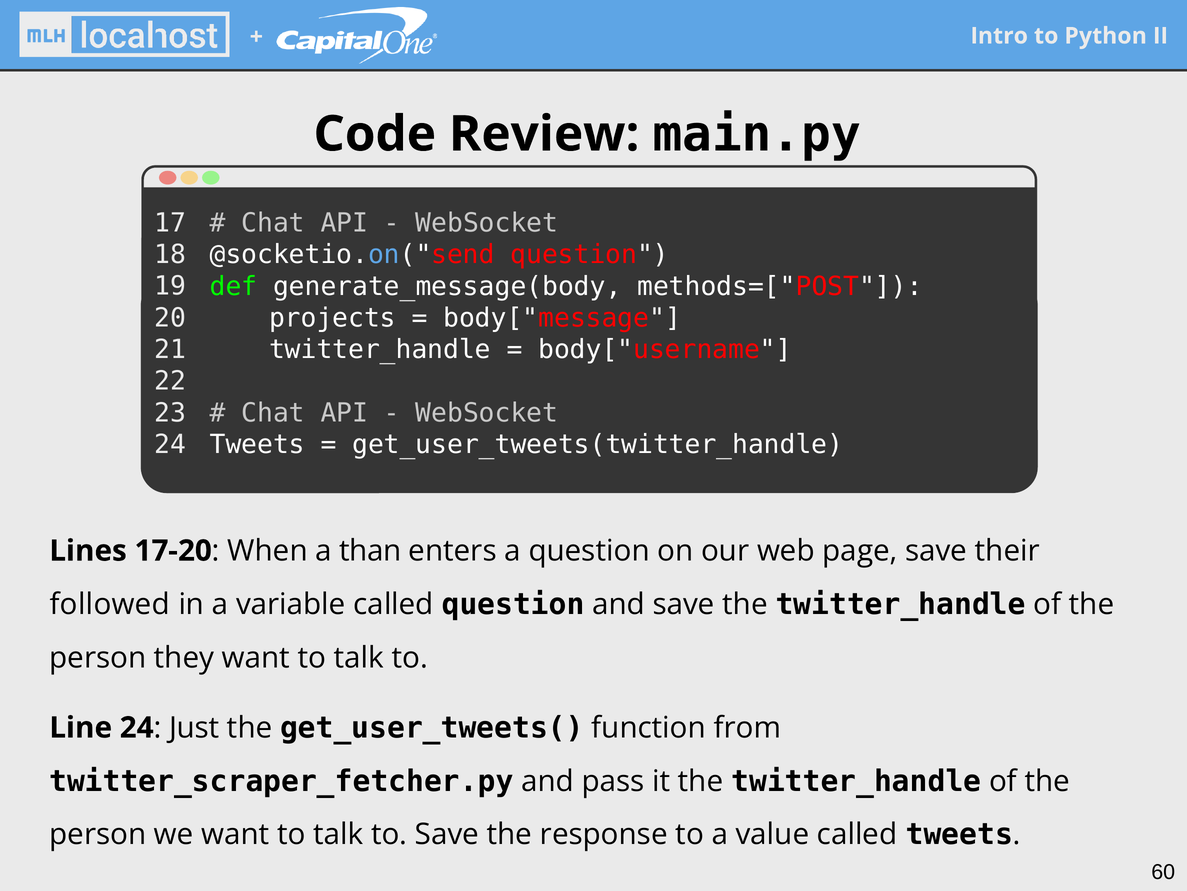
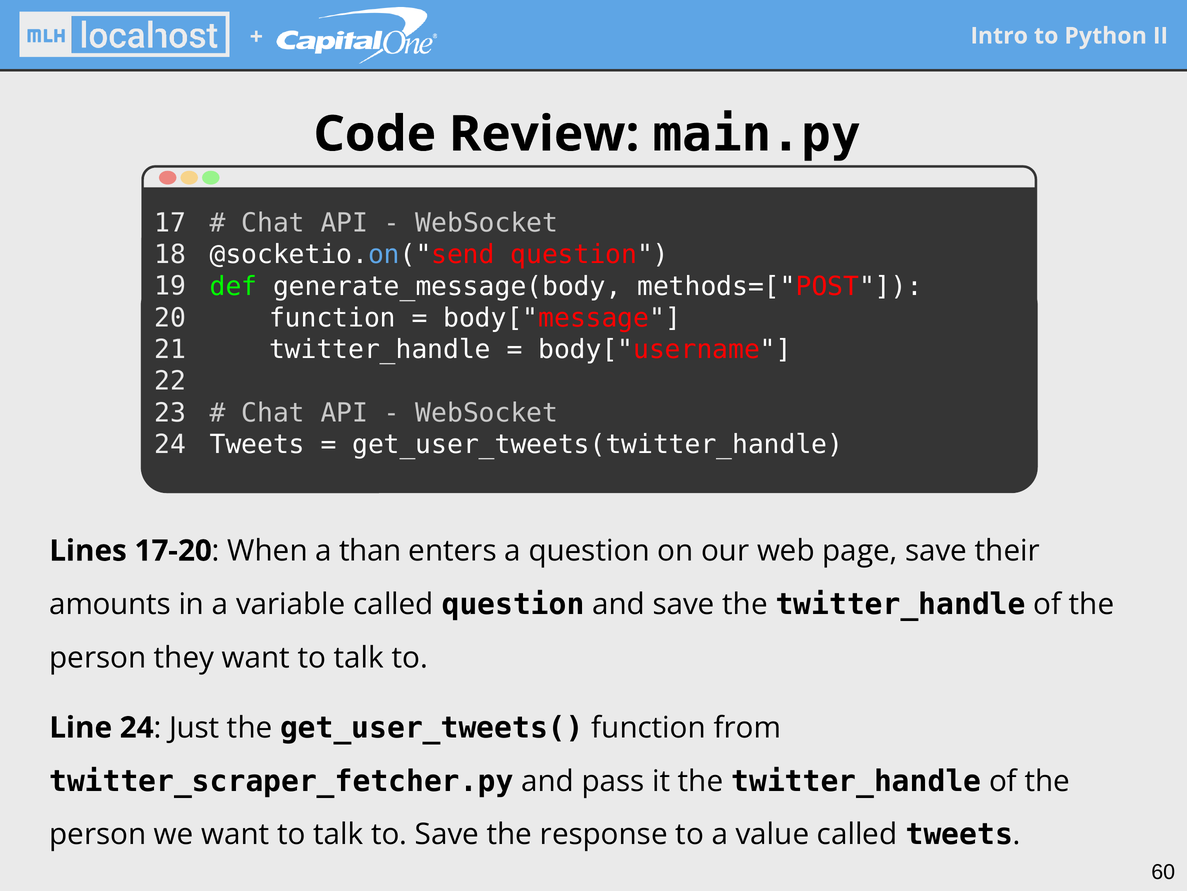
projects: projects -> function (332, 318)
followed: followed -> amounts (110, 604)
